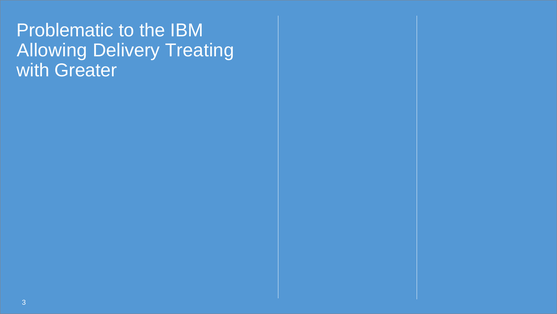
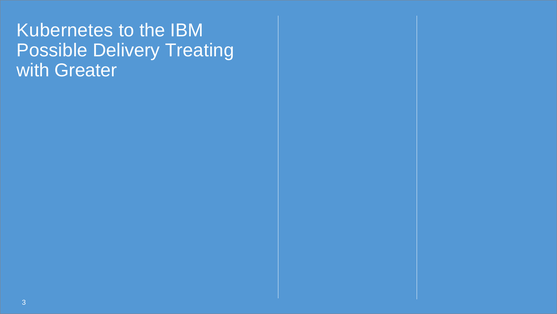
Problematic: Problematic -> Kubernetes (65, 30)
Allowing: Allowing -> Possible (52, 50)
